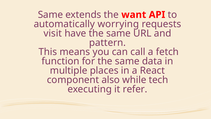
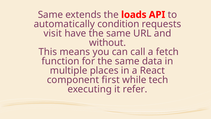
want: want -> loads (134, 15)
worrying: worrying -> condition (118, 24)
pattern: pattern -> without (108, 43)
also: also -> first (111, 80)
